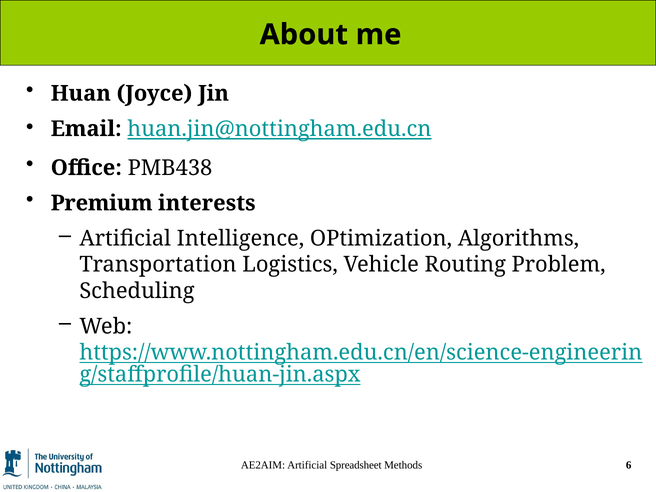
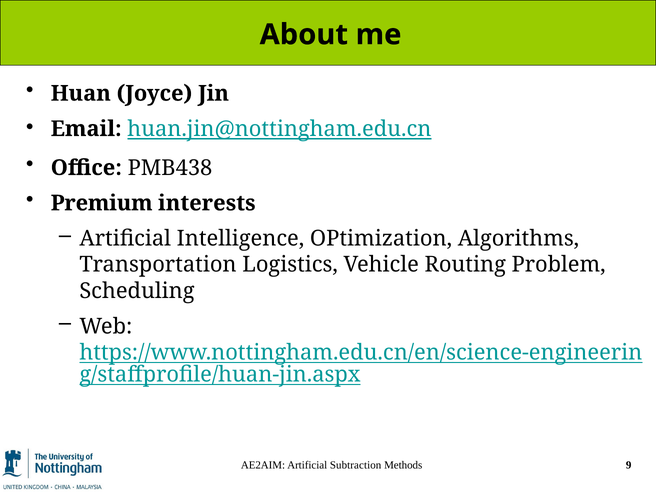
Spreadsheet: Spreadsheet -> Subtraction (356, 465)
6: 6 -> 9 (629, 465)
